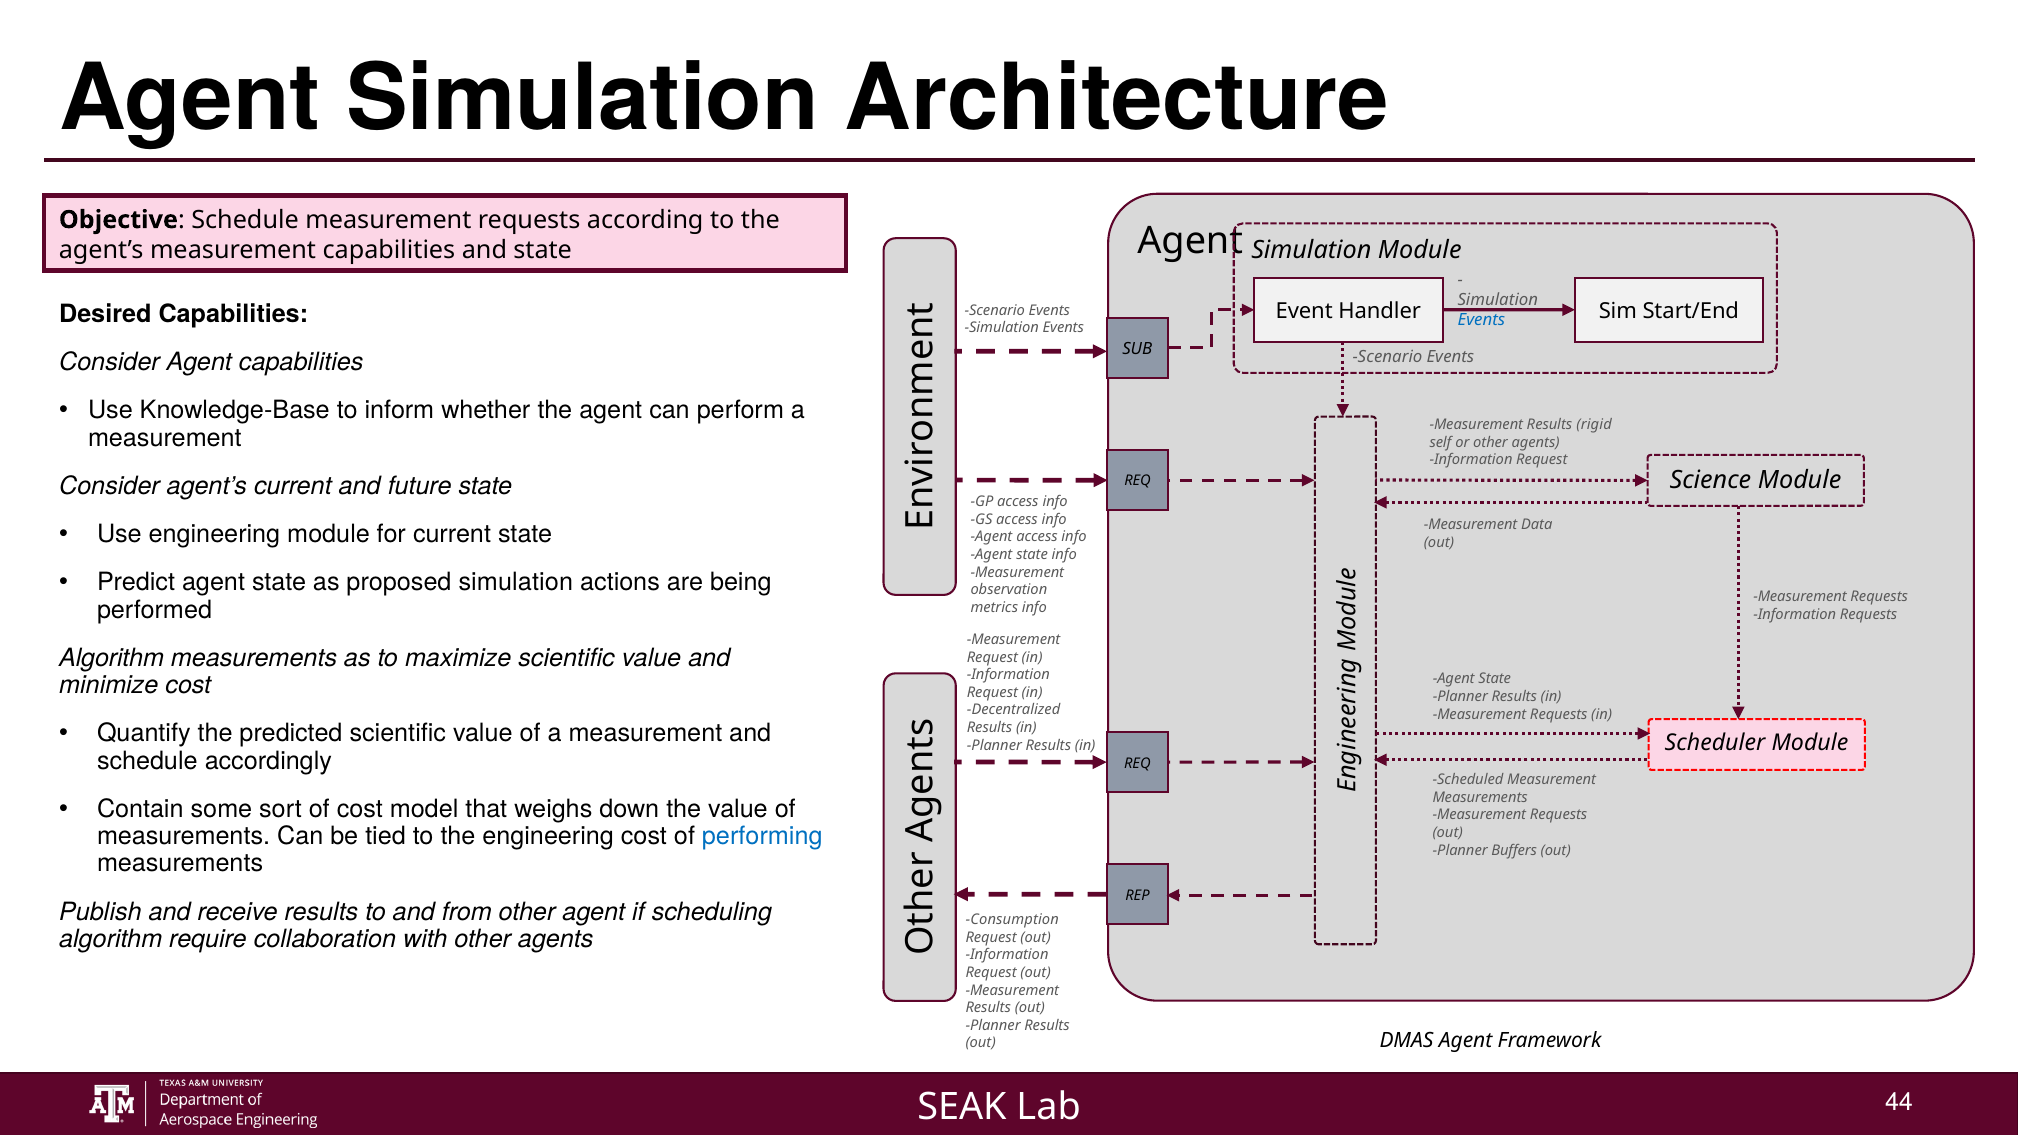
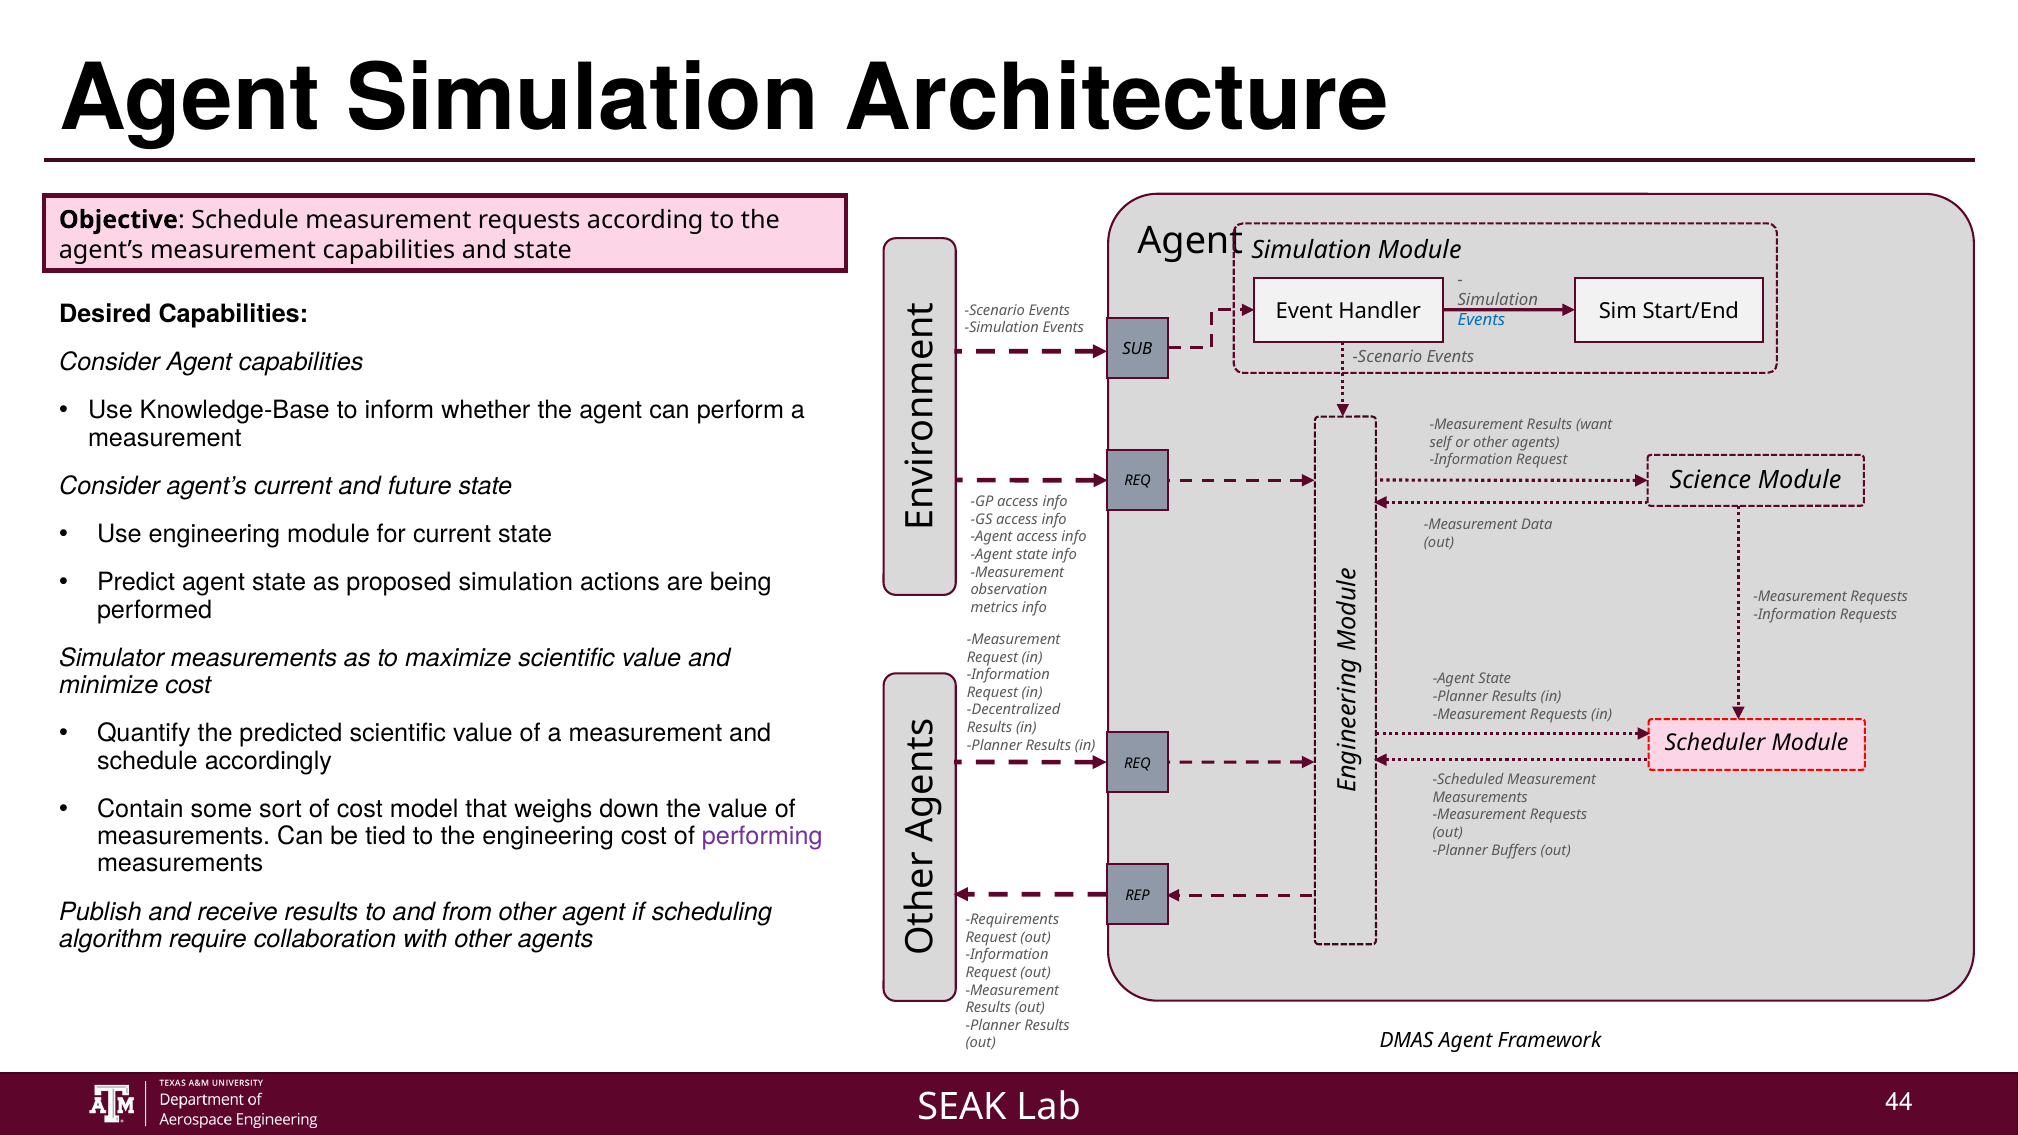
rigid: rigid -> want (1594, 425)
Algorithm: Algorithm -> Simulator (112, 658)
performing colour: blue -> purple (762, 836)
Consumption: Consumption -> Requirements (1012, 920)
